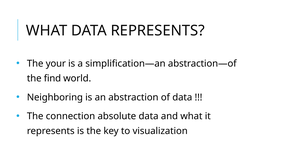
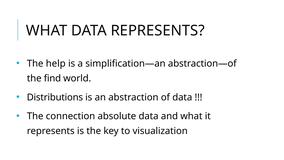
your: your -> help (56, 63)
Neighboring: Neighboring -> Distributions (55, 97)
